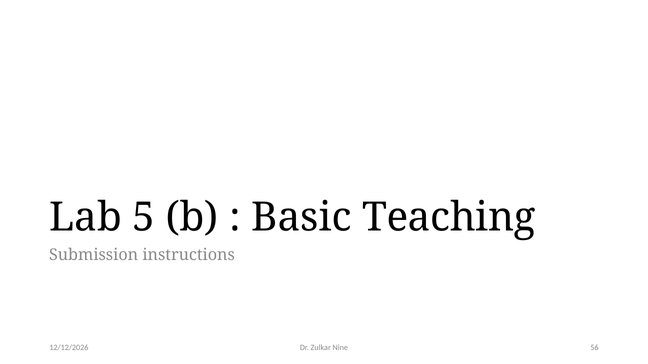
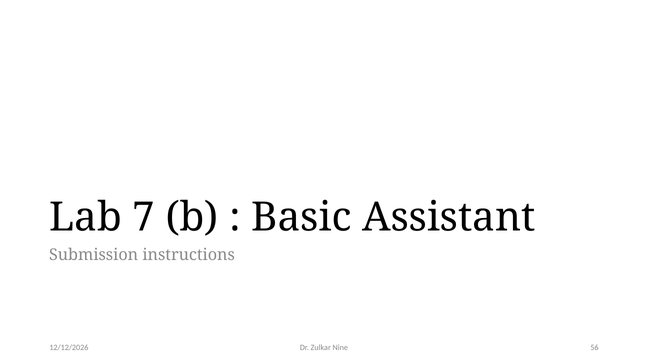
5: 5 -> 7 (144, 218)
Teaching: Teaching -> Assistant (449, 218)
